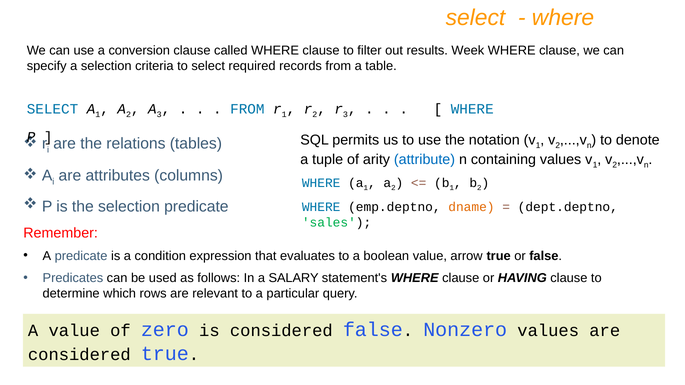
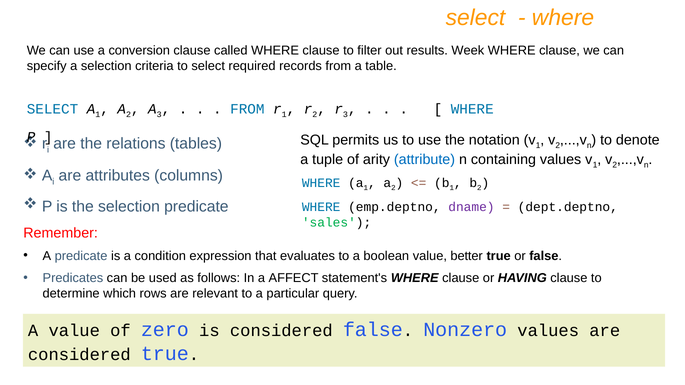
dname colour: orange -> purple (471, 207)
arrow: arrow -> better (467, 256)
SALARY: SALARY -> AFFECT (294, 278)
